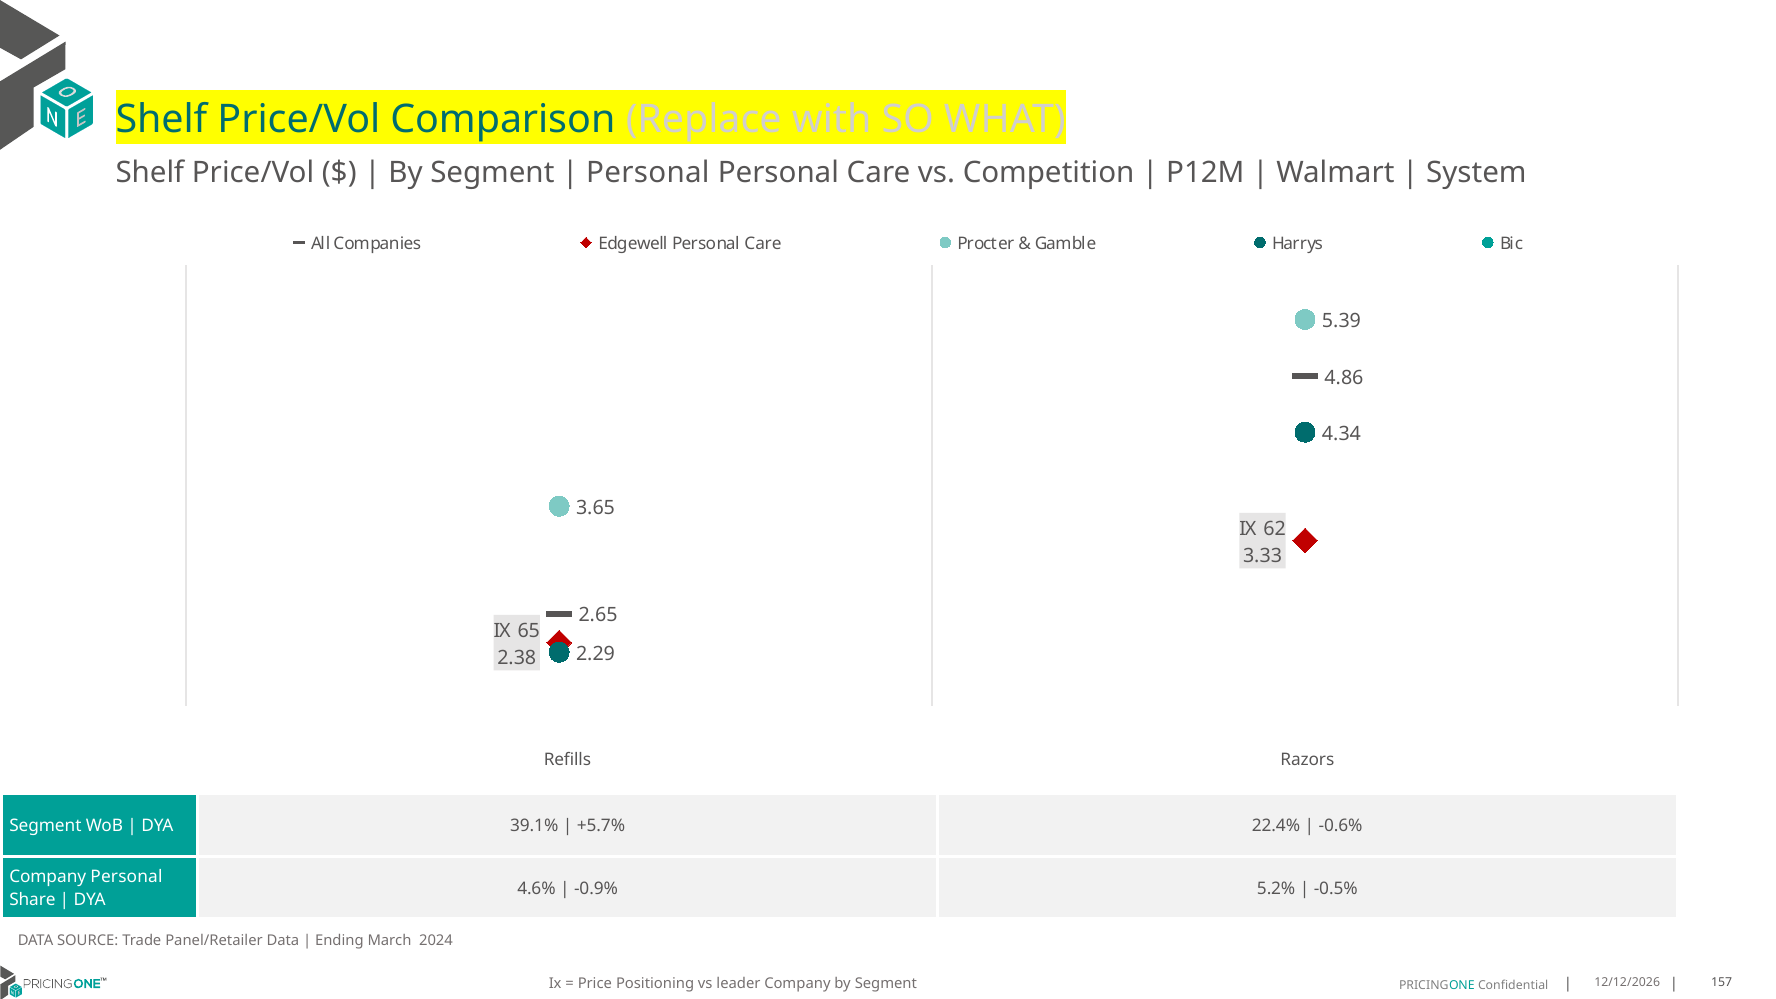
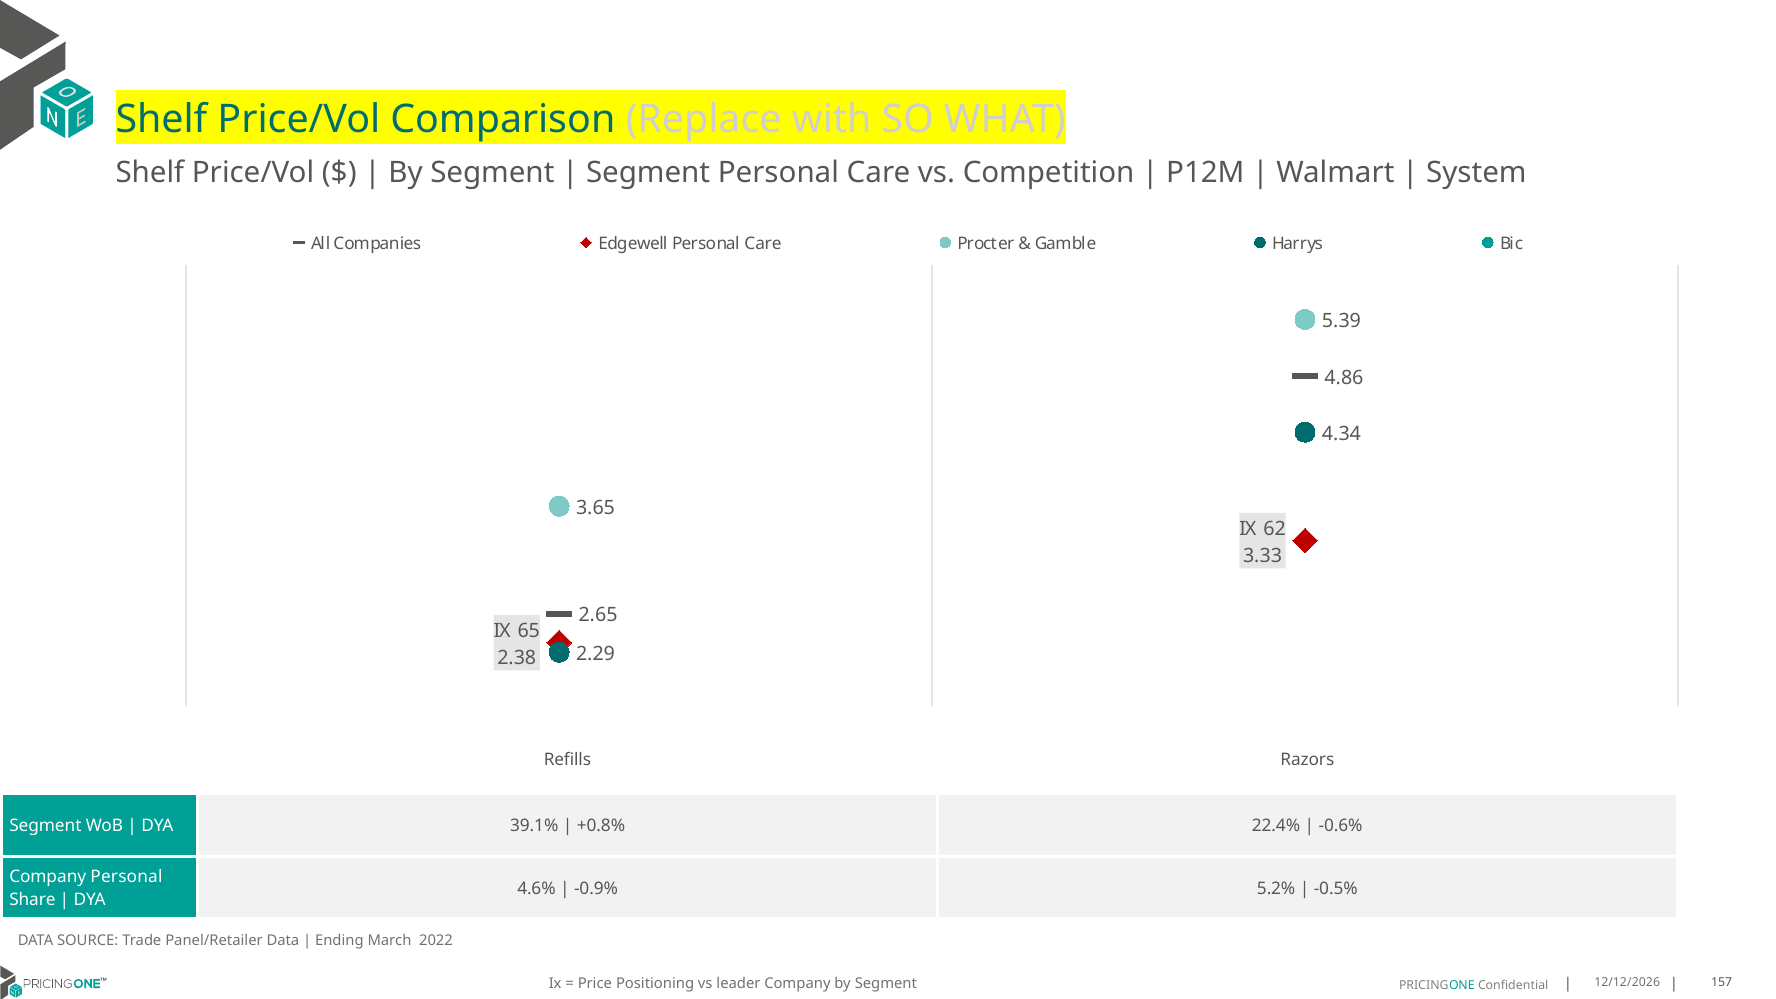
Personal: Personal -> Segment (648, 173)
+5.7%: +5.7% -> +0.8% (601, 826)
2024: 2024 -> 2022 (436, 941)
